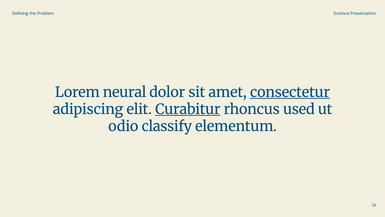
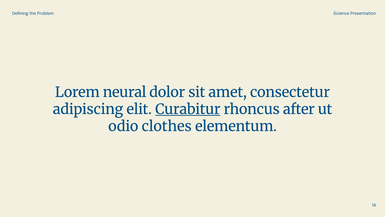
consectetur underline: present -> none (290, 92)
used: used -> after (299, 109)
classify: classify -> clothes (167, 126)
